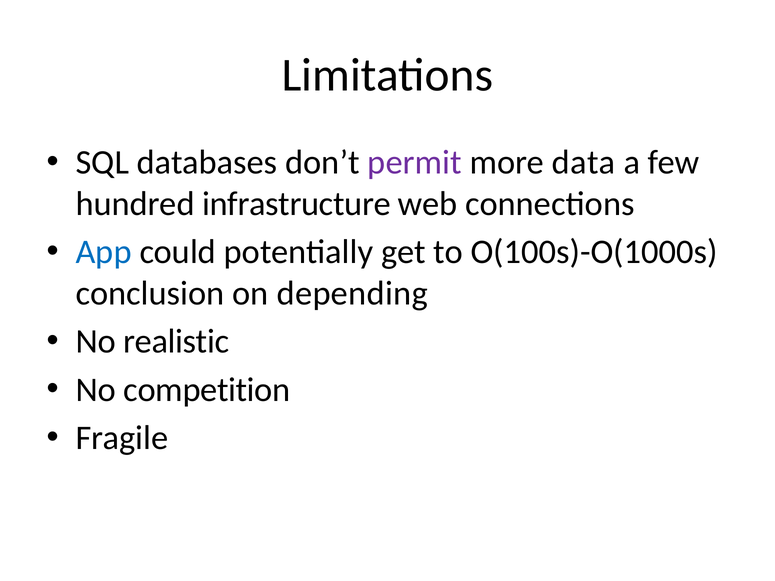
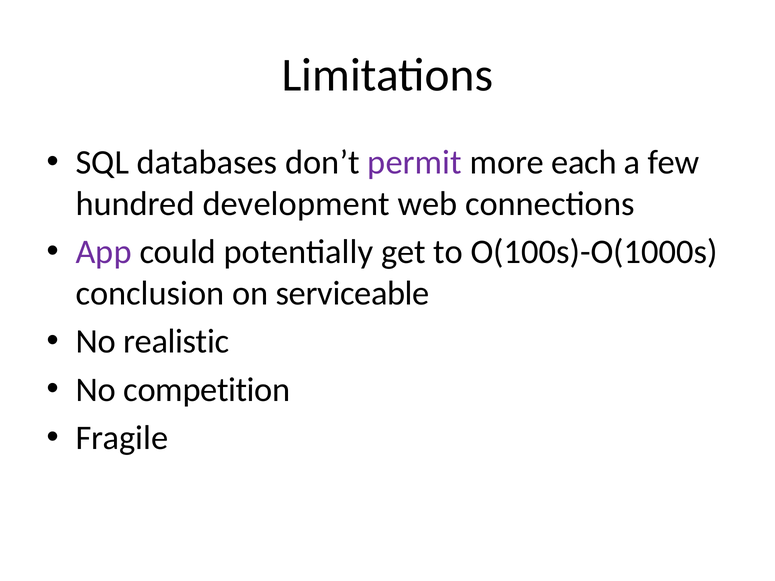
data: data -> each (584, 163)
infrastructure: infrastructure -> development (296, 204)
App colour: blue -> purple (104, 252)
depending: depending -> serviceable (353, 294)
